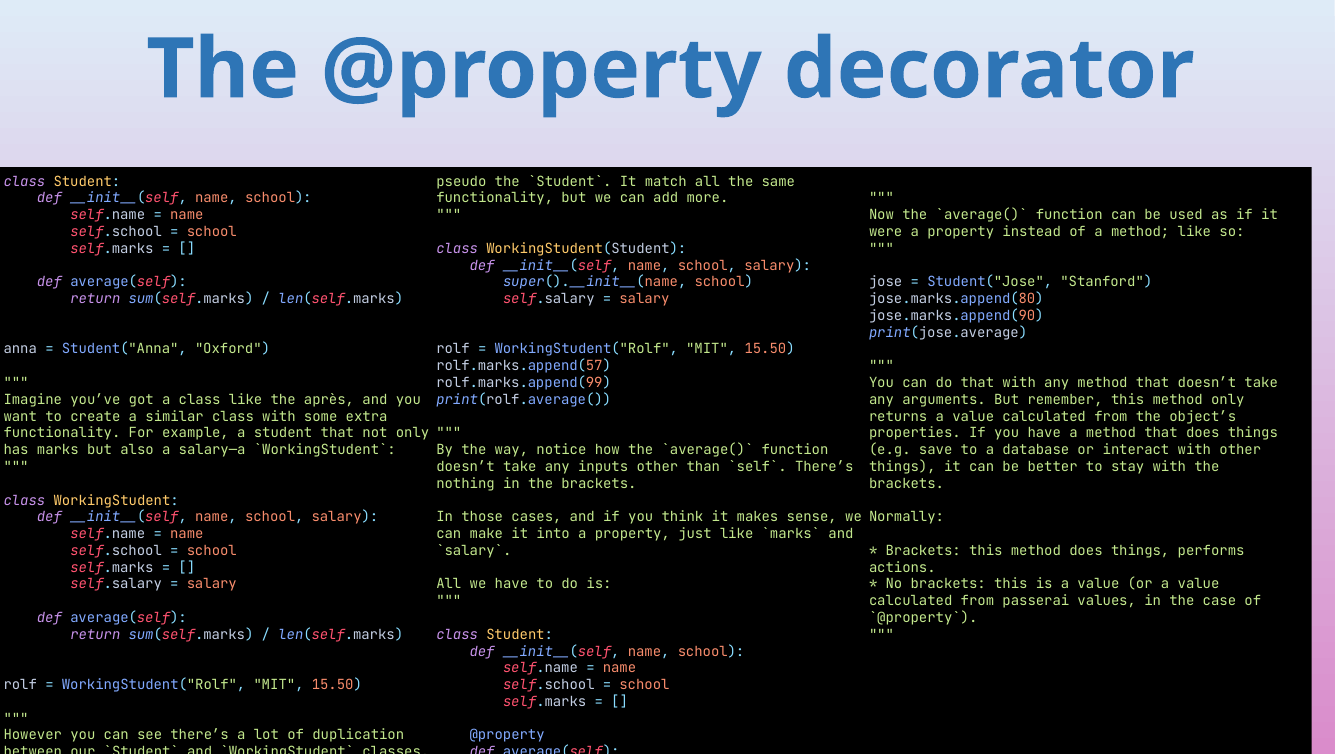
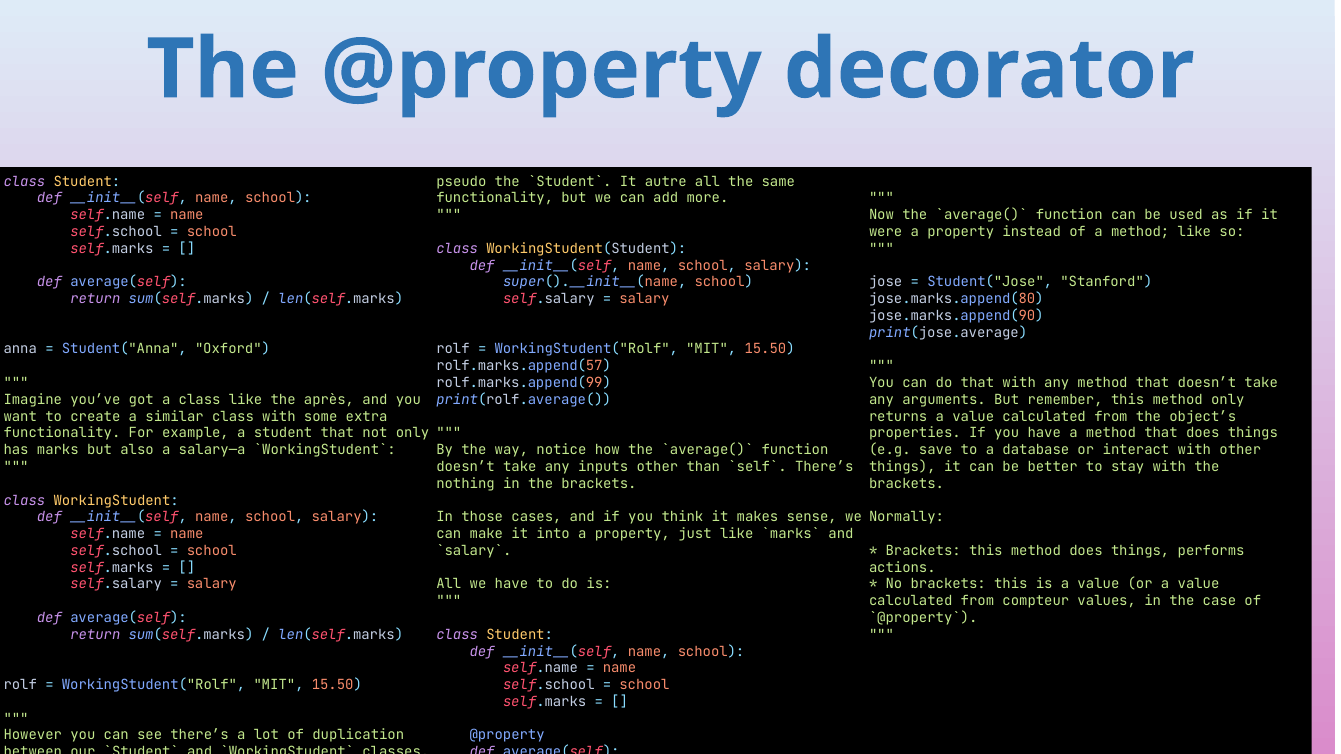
match: match -> autre (666, 182)
passerai: passerai -> compteur (1036, 601)
